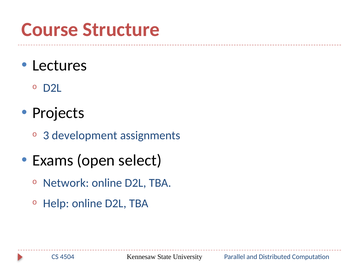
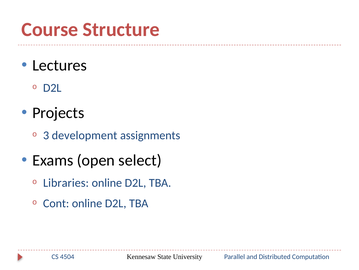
Network: Network -> Libraries (66, 182)
Help: Help -> Cont (56, 203)
